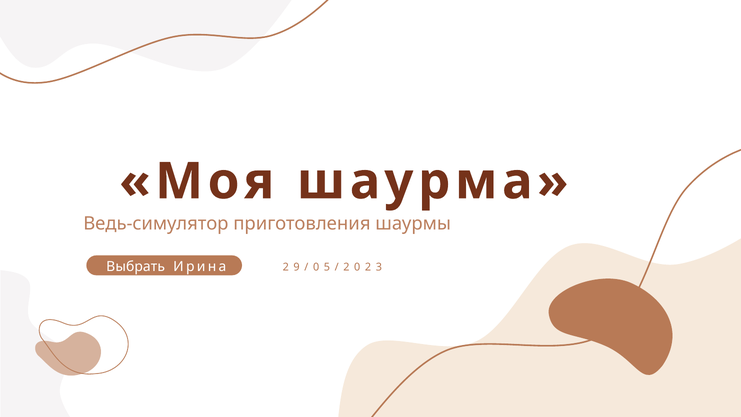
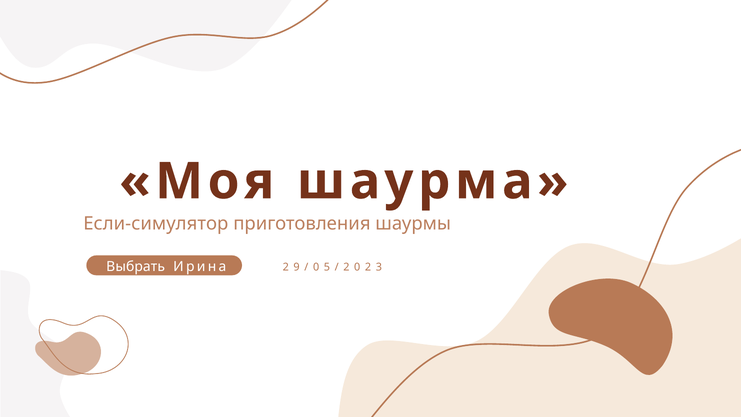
Ведь-симулятор: Ведь-симулятор -> Если-симулятор (156, 224)
